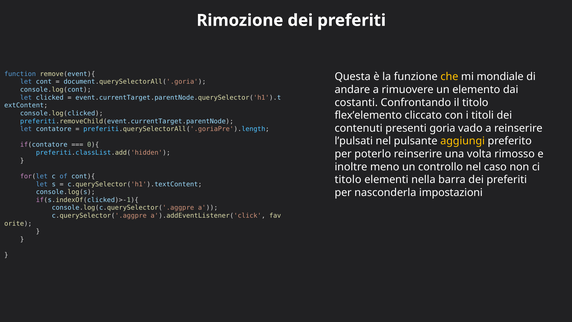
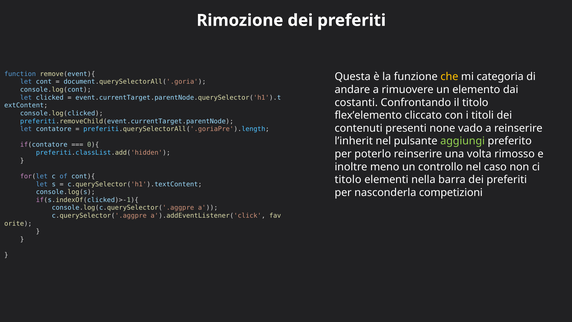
mondiale: mondiale -> categoria (500, 77)
goria: goria -> none (442, 128)
l’pulsati: l’pulsati -> l’inherit (354, 141)
aggiungi colour: yellow -> light green (463, 141)
impostazioni: impostazioni -> competizioni (451, 192)
